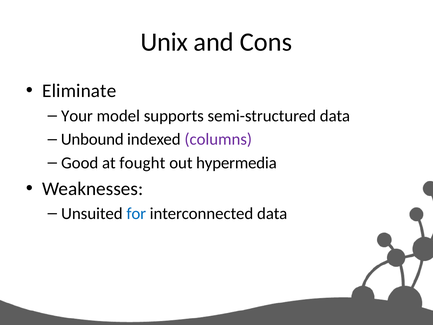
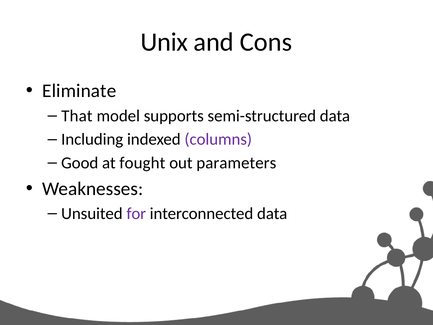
Your: Your -> That (77, 116)
Unbound: Unbound -> Including (92, 139)
hypermedia: hypermedia -> parameters (236, 163)
for colour: blue -> purple (136, 213)
